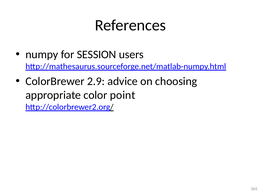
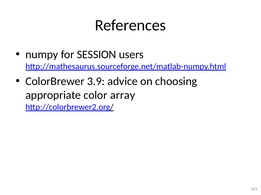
2.9: 2.9 -> 3.9 (96, 82)
point: point -> array (123, 96)
